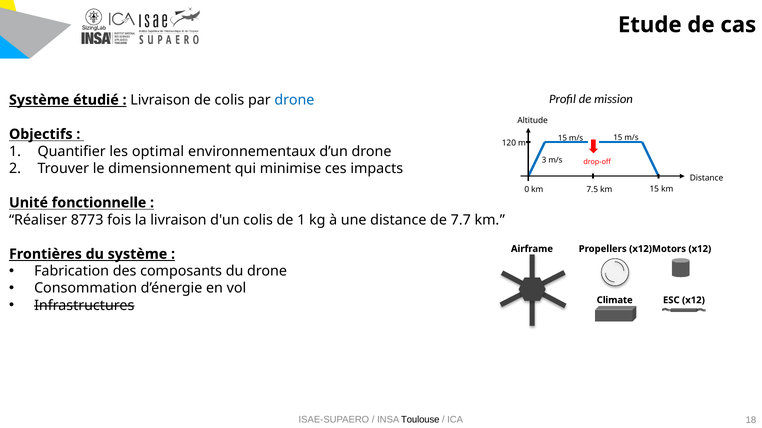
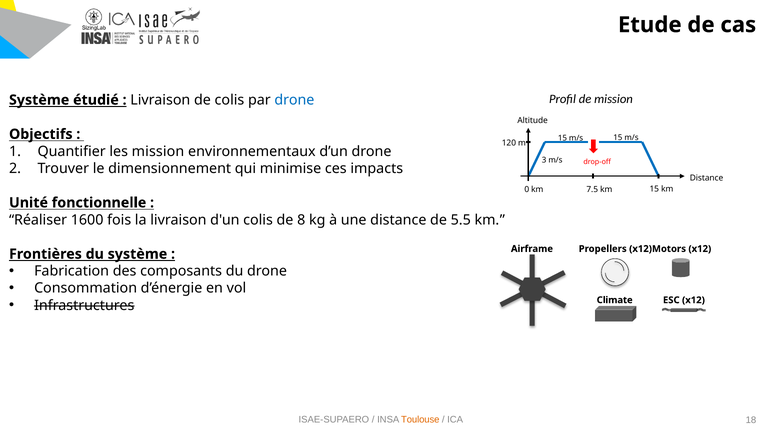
les optimal: optimal -> mission (158, 152)
8773: 8773 -> 1600 (87, 220)
de 1: 1 -> 8 (301, 220)
7.7: 7.7 -> 5.5 (461, 220)
Toulouse colour: black -> orange (420, 420)
